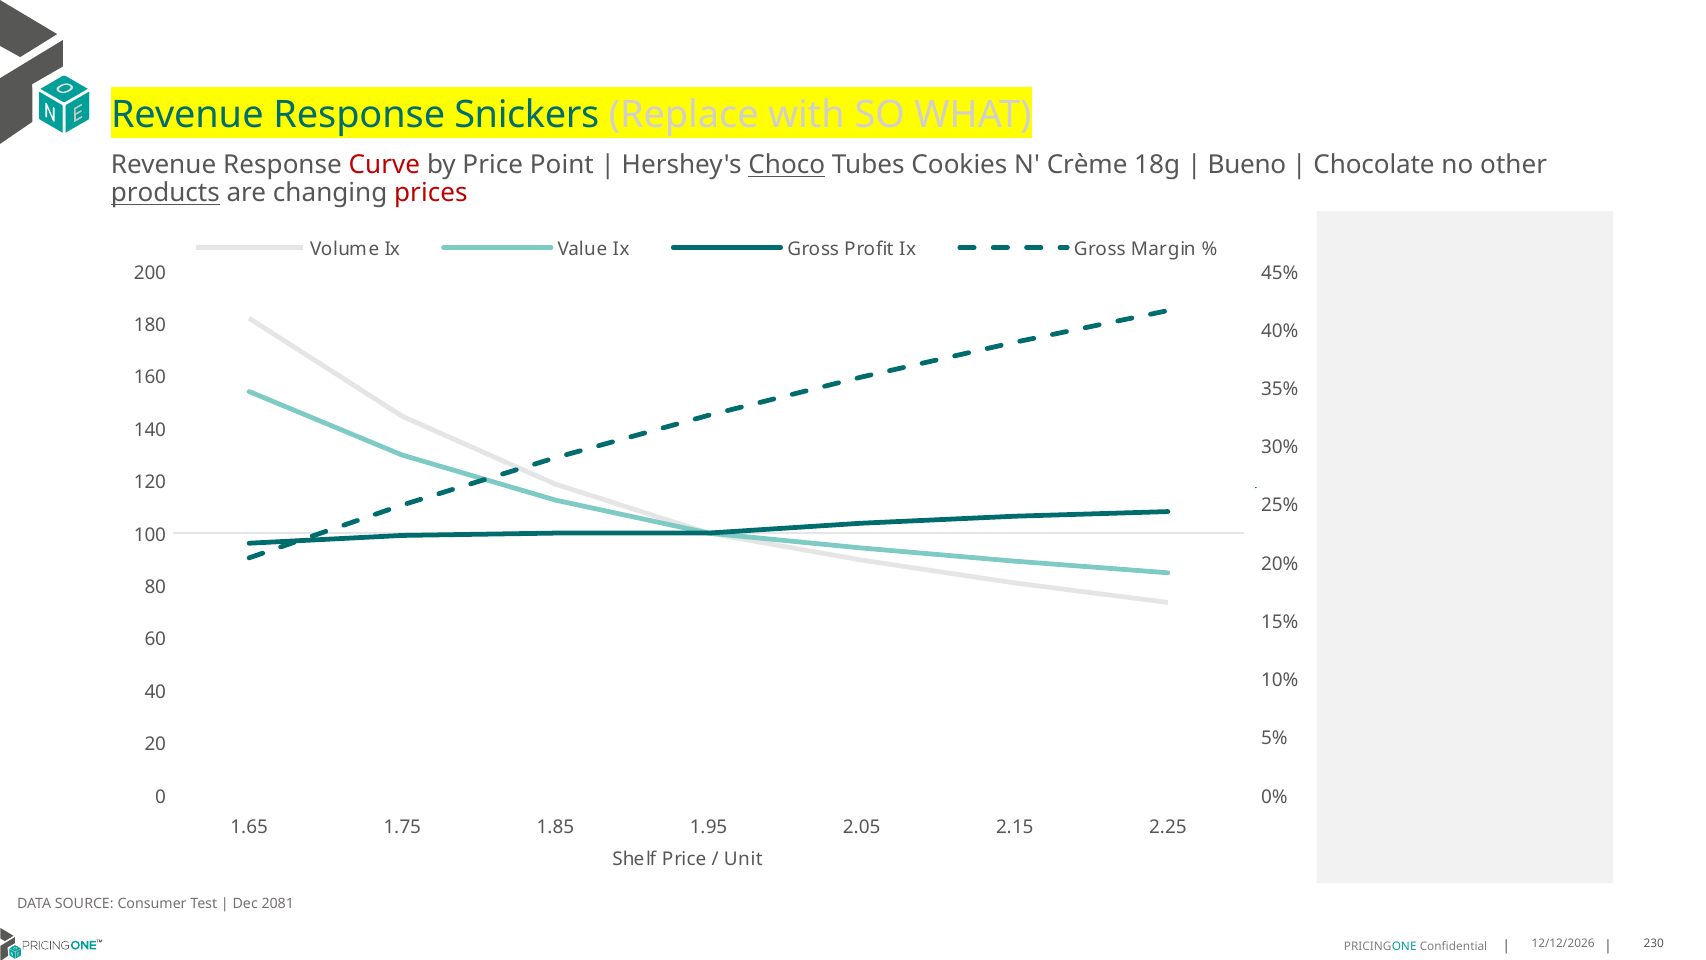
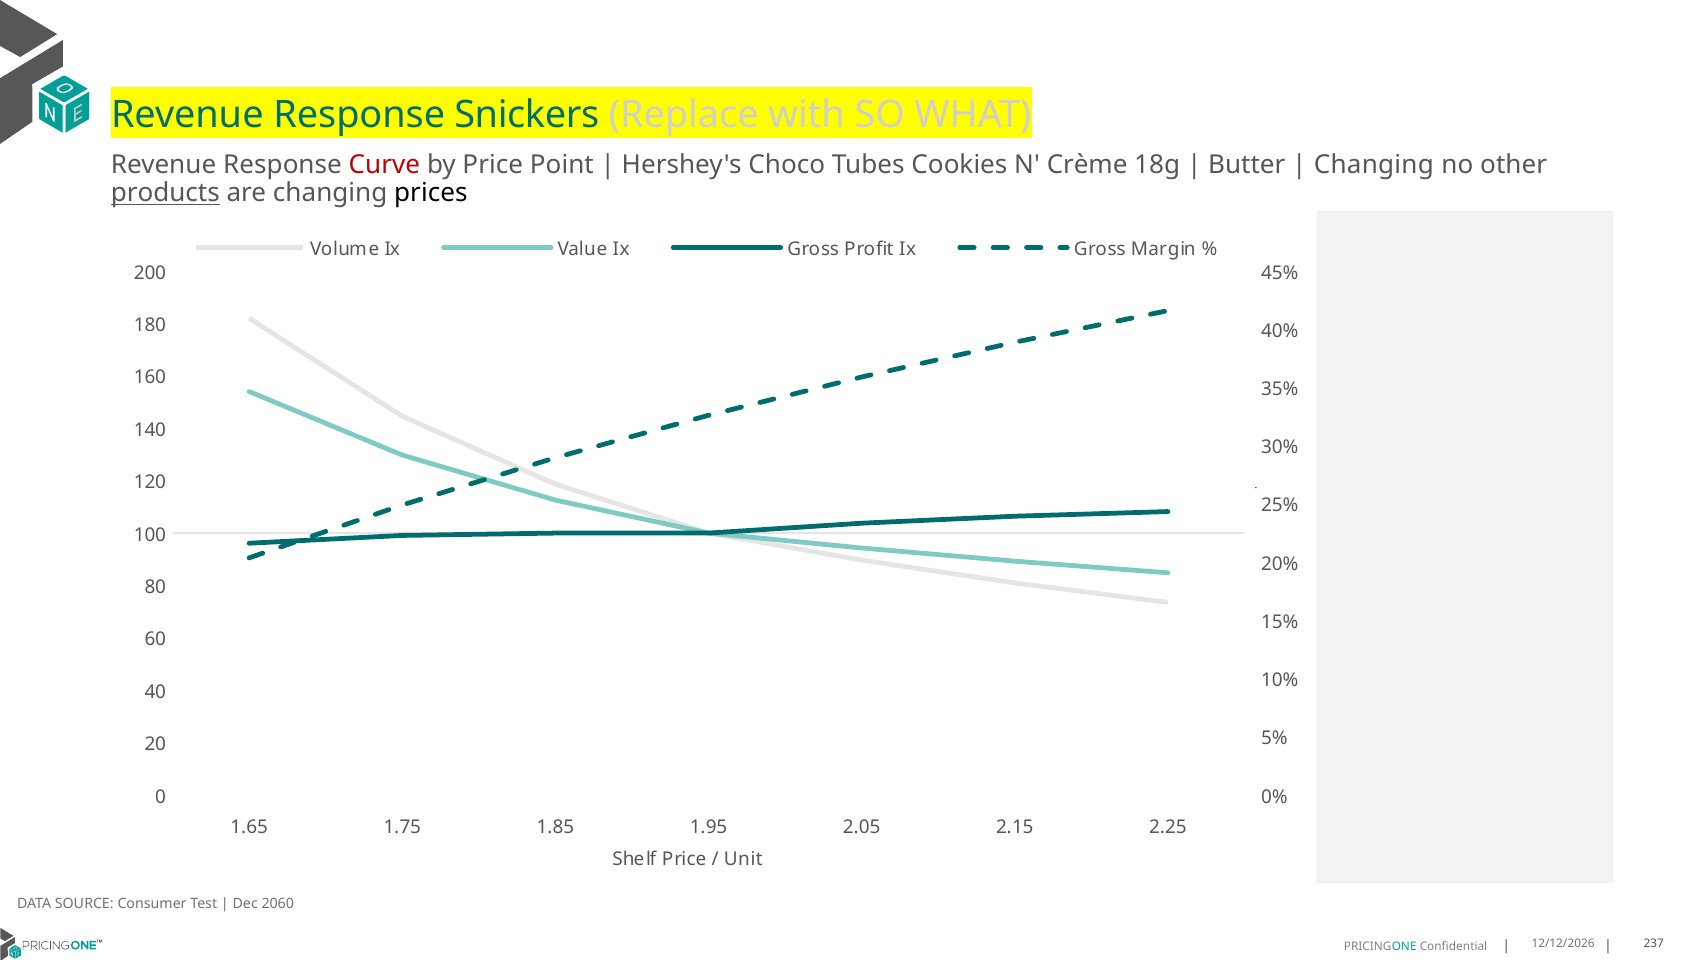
Choco underline: present -> none (787, 165)
Bueno: Bueno -> Butter (1247, 165)
Chocolate: Chocolate -> Changing (1374, 165)
prices colour: red -> black (431, 193)
2081: 2081 -> 2060 (278, 904)
230: 230 -> 237 (1654, 944)
